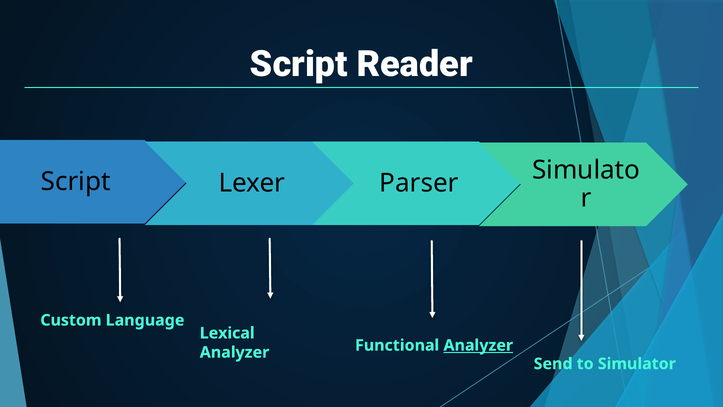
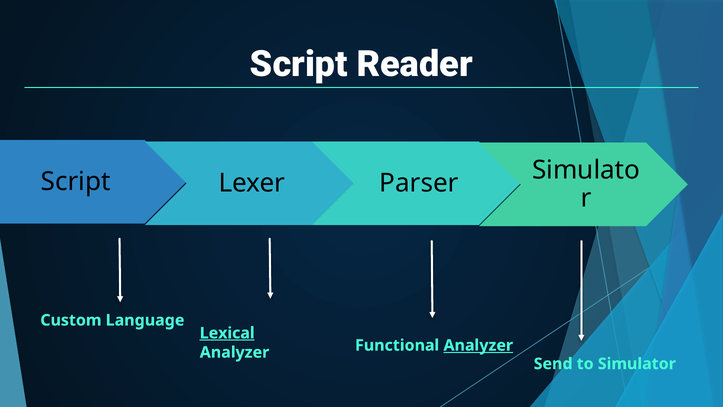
Lexical underline: none -> present (227, 333)
